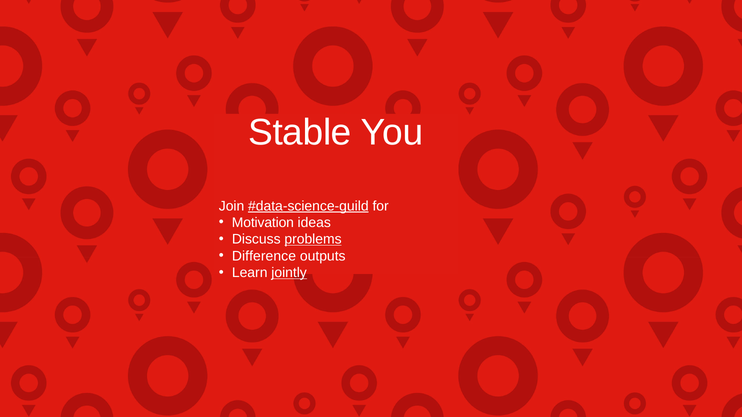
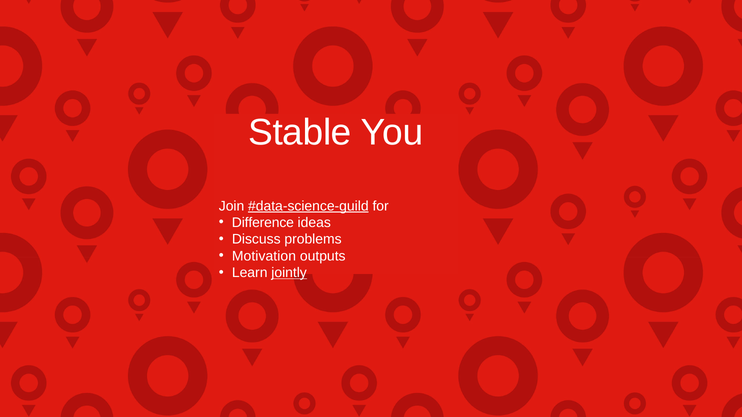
Motivation: Motivation -> Difference (263, 223)
problems underline: present -> none (313, 240)
Difference: Difference -> Motivation (264, 256)
